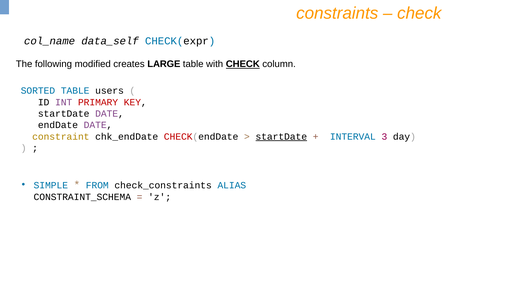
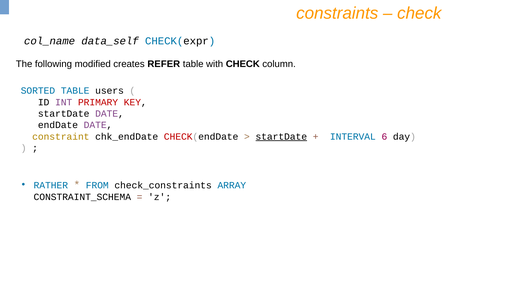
LARGE: LARGE -> REFER (164, 64)
CHECK underline: present -> none (243, 64)
3: 3 -> 6 (384, 137)
SIMPLE: SIMPLE -> RATHER (51, 186)
ALIAS: ALIAS -> ARRAY (232, 186)
